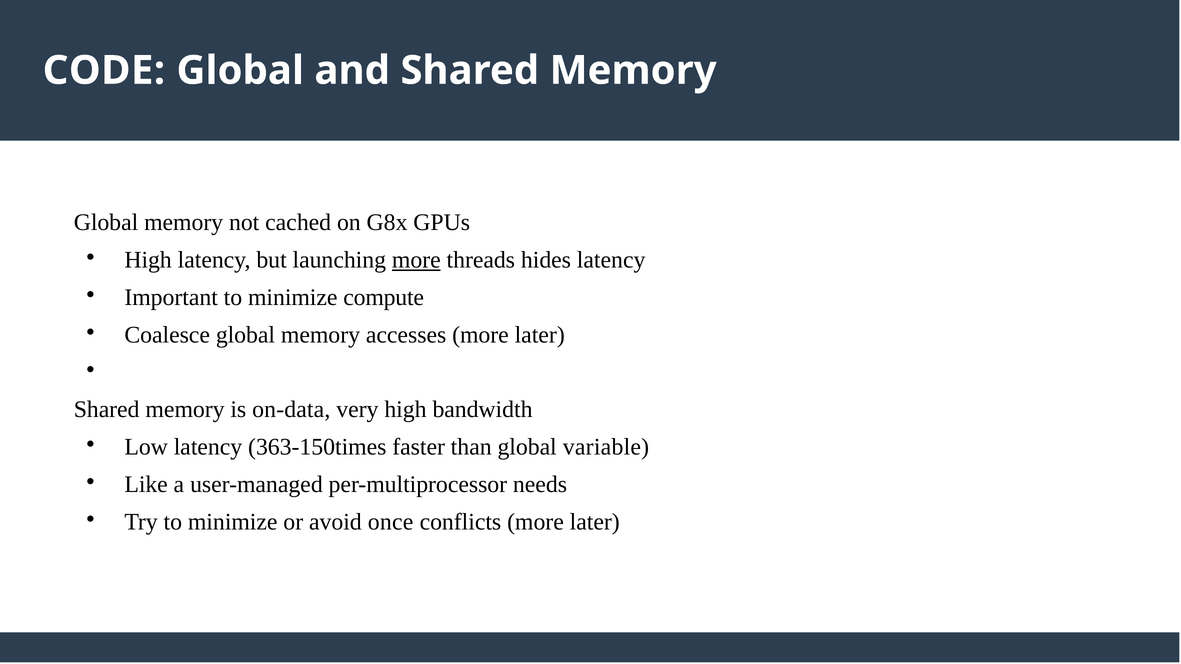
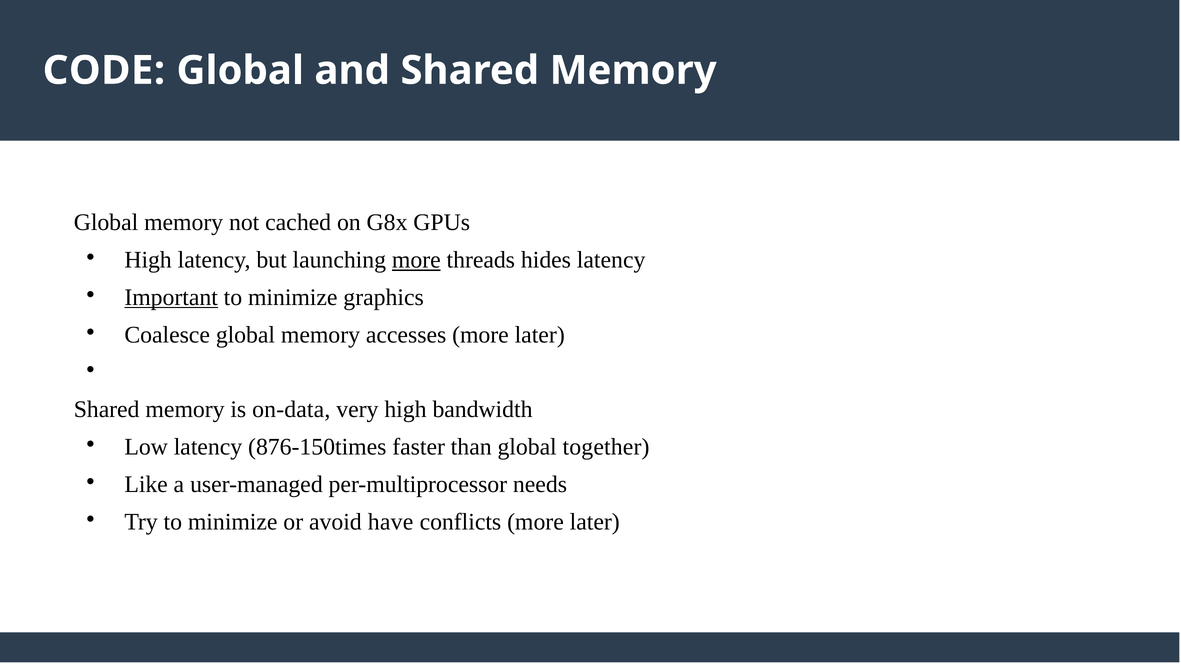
Important underline: none -> present (171, 297)
compute: compute -> graphics (384, 297)
363-150times: 363-150times -> 876-150times (317, 447)
variable: variable -> together (606, 447)
once: once -> have (391, 522)
